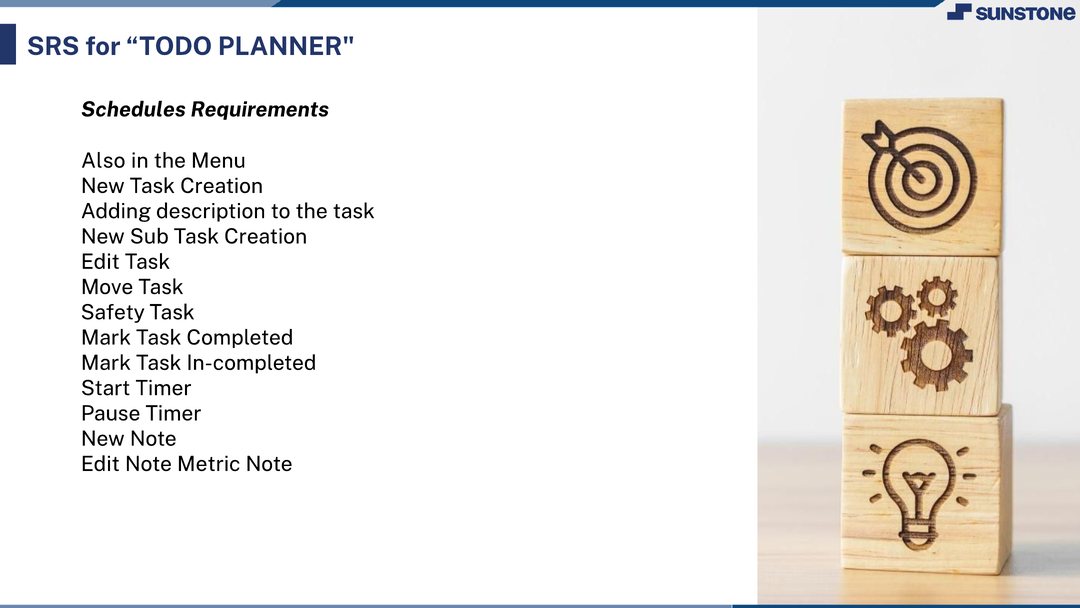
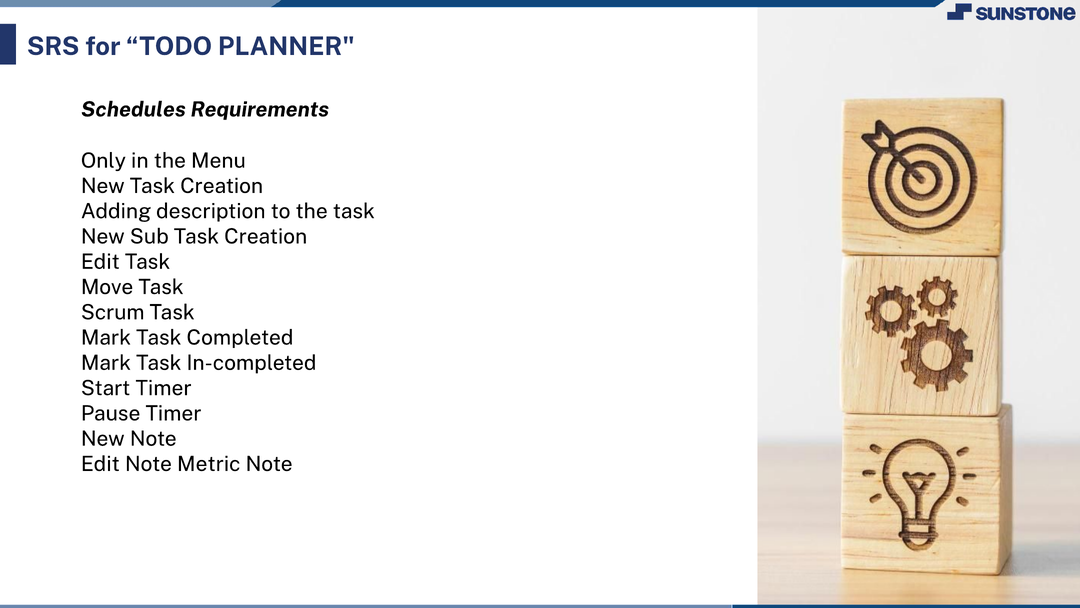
Also: Also -> Only (103, 161)
Safety: Safety -> Scrum (113, 312)
